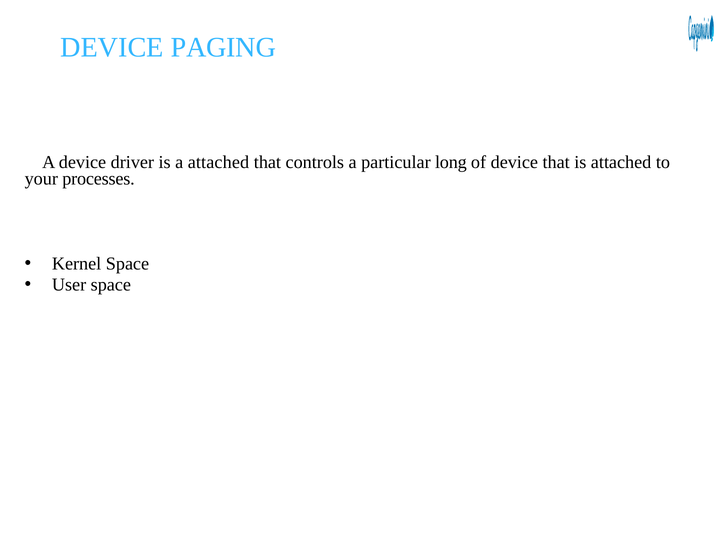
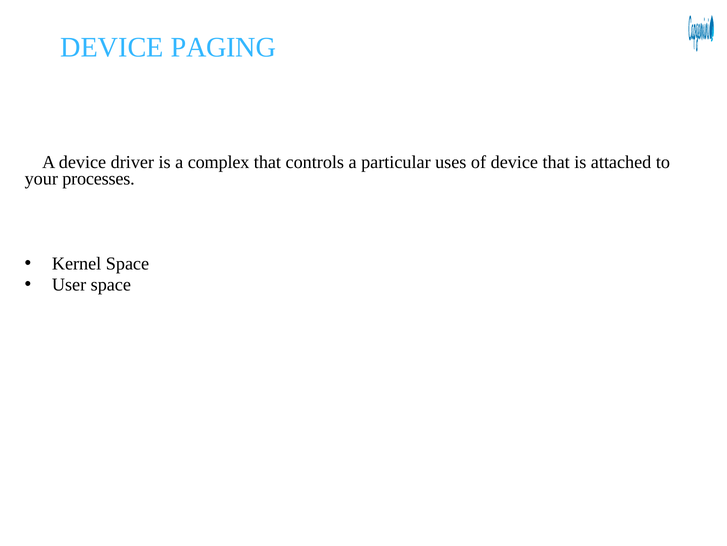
a attached: attached -> complex (219, 162)
long: long -> uses (451, 162)
